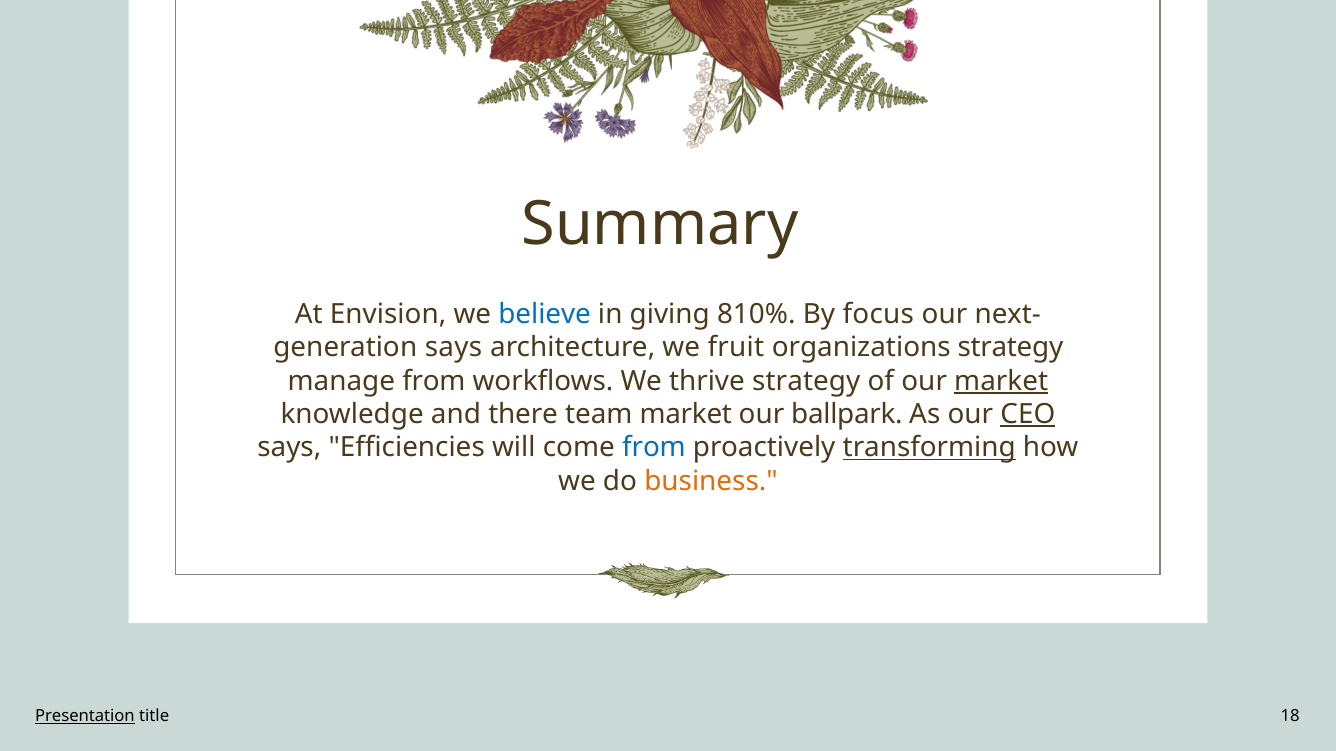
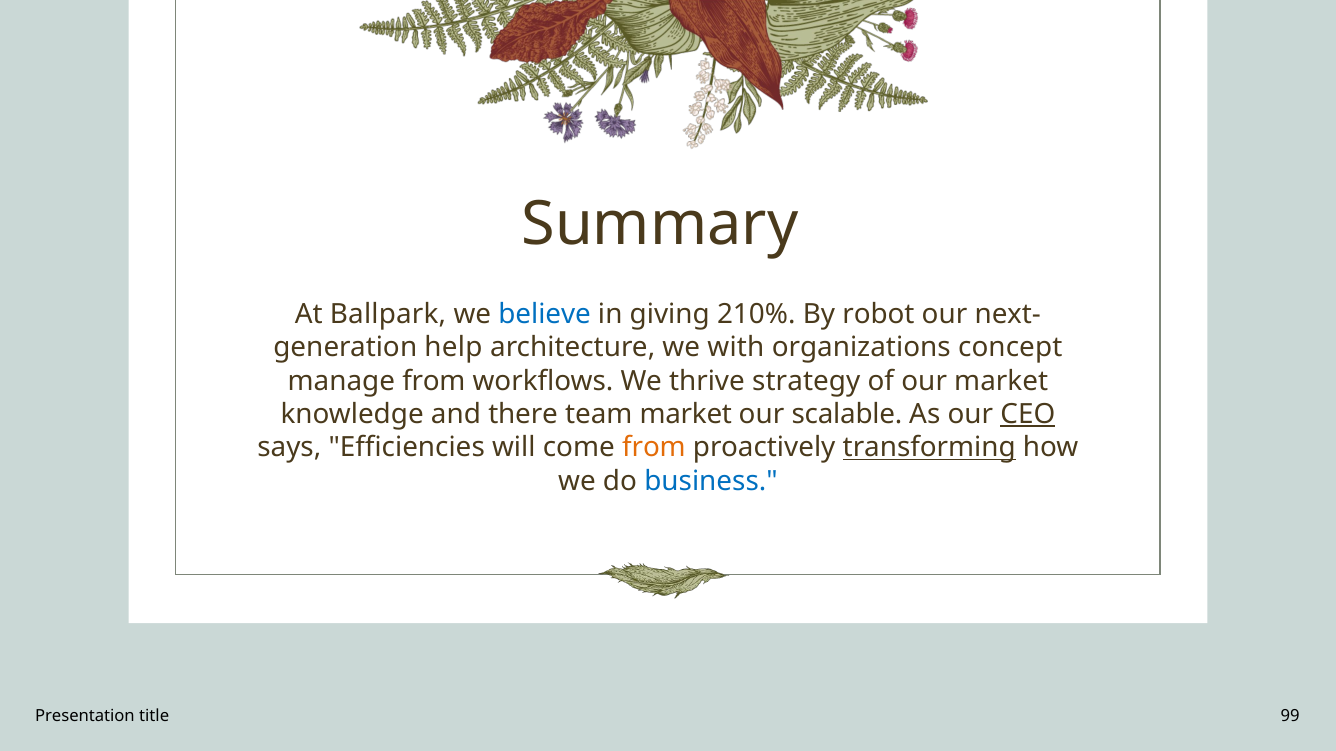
Envision: Envision -> Ballpark (388, 314)
810%: 810% -> 210% (756, 314)
focus: focus -> robot (878, 314)
says: says -> help (454, 348)
fruit: fruit -> with (736, 348)
organizations strategy: strategy -> concept (1010, 348)
market underline: present -> none (1001, 381)
ballpark: ballpark -> scalable (847, 414)
from colour: blue -> orange (654, 448)
business colour: orange -> blue (711, 481)
Presentation underline: present -> none (85, 716)
18: 18 -> 99 (1290, 716)
